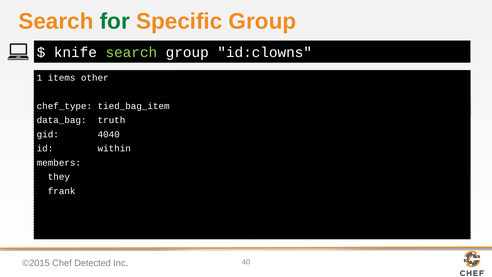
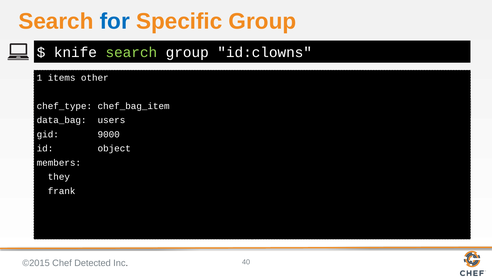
for colour: green -> blue (115, 21)
tied_bag_item: tied_bag_item -> chef_bag_item (134, 106)
truth: truth -> users (111, 120)
4040: 4040 -> 9000 (109, 134)
within: within -> object (114, 148)
